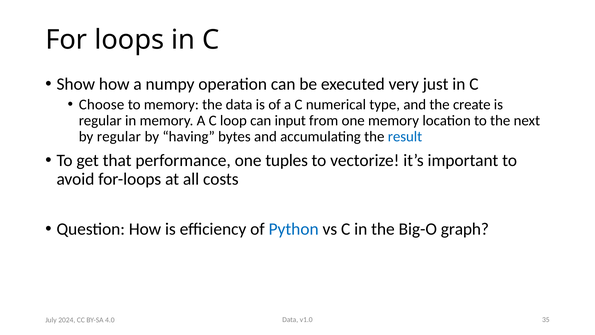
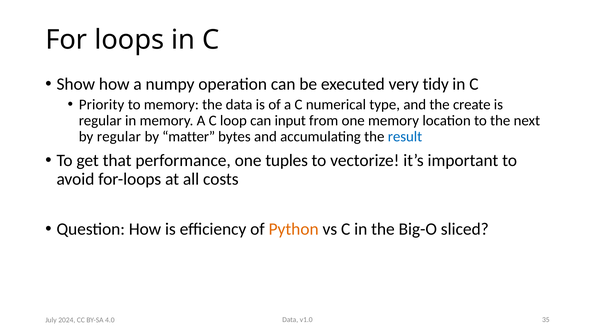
just: just -> tidy (436, 84)
Choose: Choose -> Priority (102, 104)
having: having -> matter (189, 137)
Python colour: blue -> orange (294, 229)
graph: graph -> sliced (465, 229)
